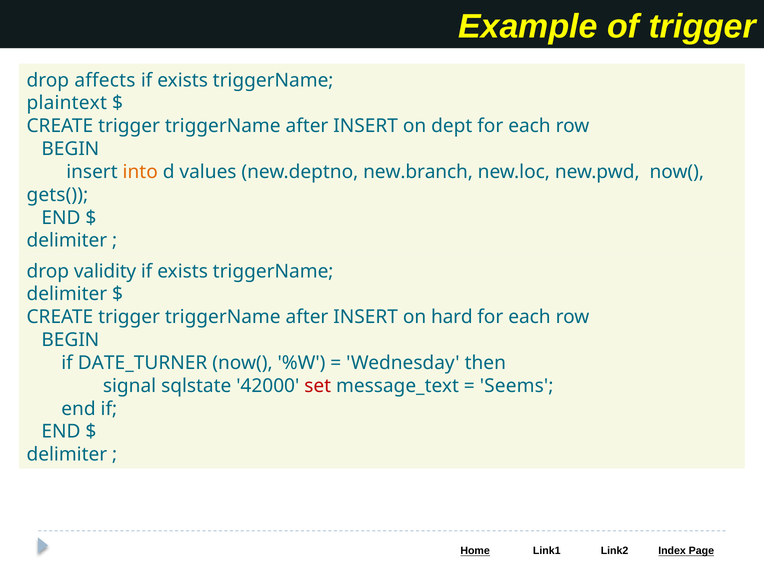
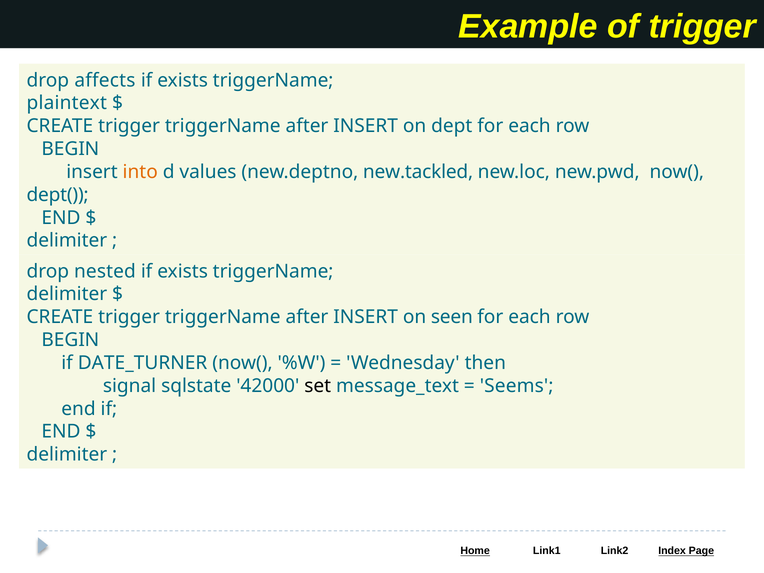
new.branch: new.branch -> new.tackled (418, 172)
gets(: gets( -> dept( (58, 195)
validity: validity -> nested (105, 271)
hard: hard -> seen (452, 317)
set colour: red -> black (318, 386)
